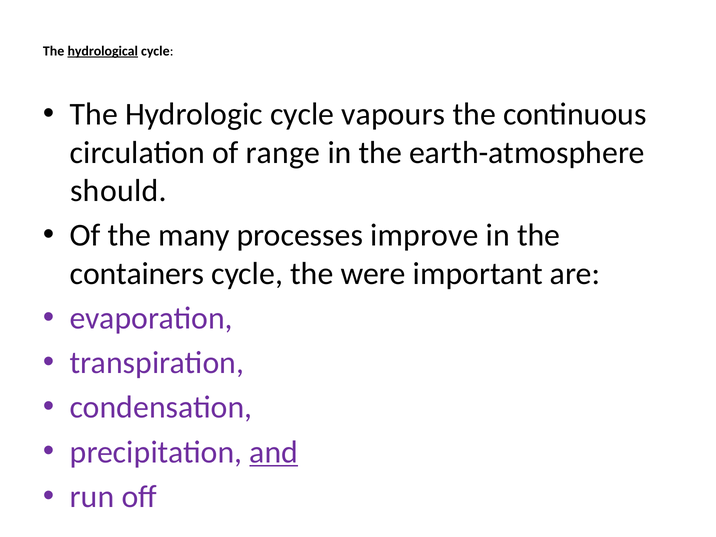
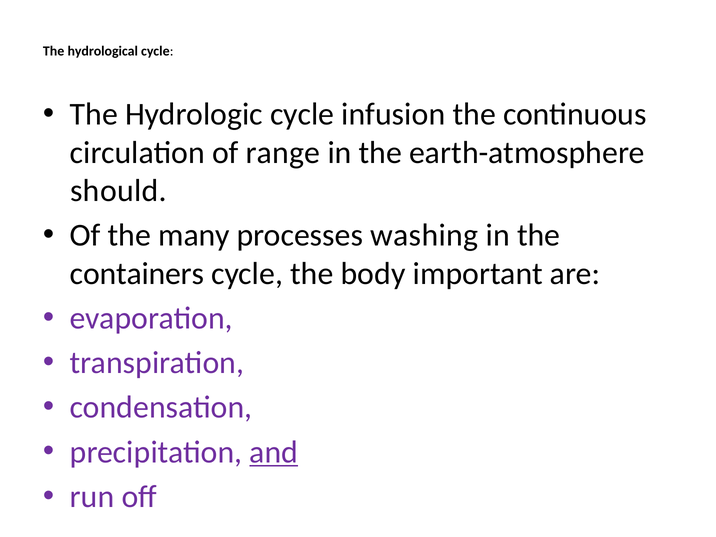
hydrological underline: present -> none (103, 51)
vapours: vapours -> infusion (393, 114)
improve: improve -> washing (424, 235)
were: were -> body (373, 274)
